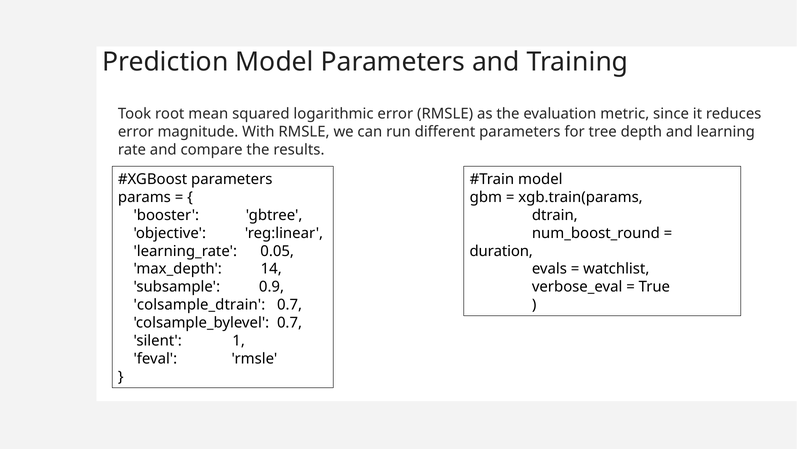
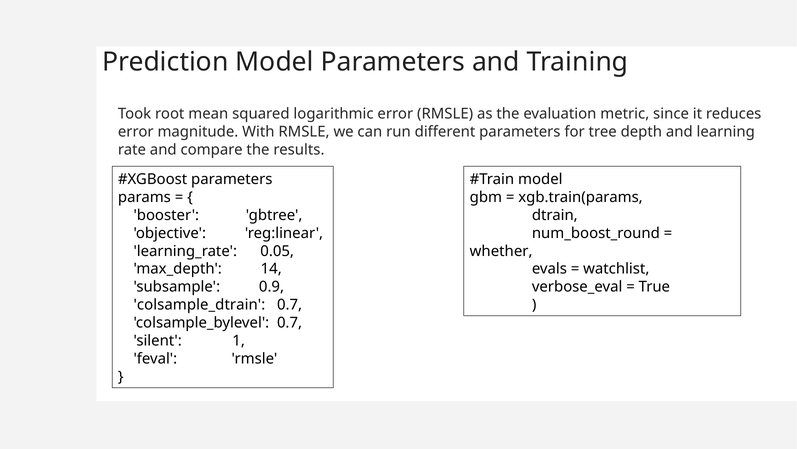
duration: duration -> whether (501, 251)
